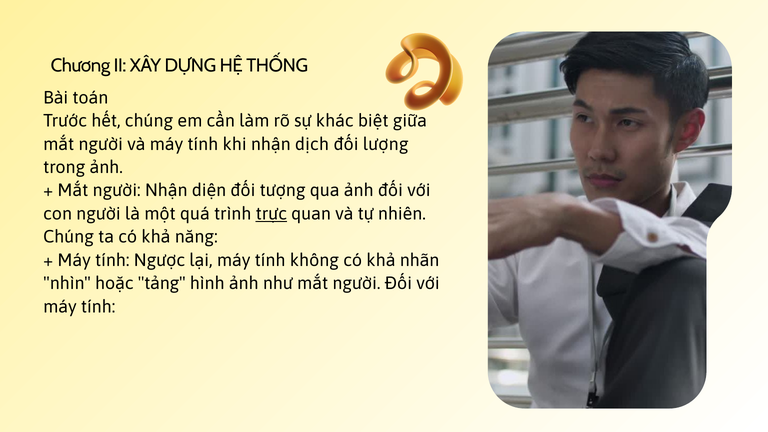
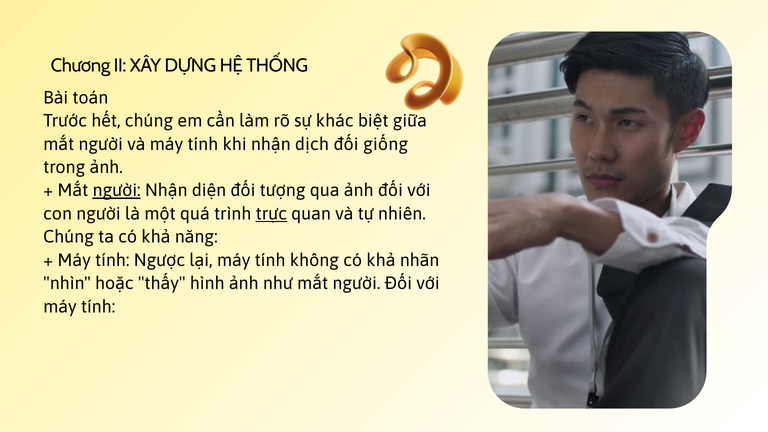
lượng: lượng -> giống (386, 144)
người underline: none -> present (117, 191)
tảng: tảng -> thấy (162, 283)
